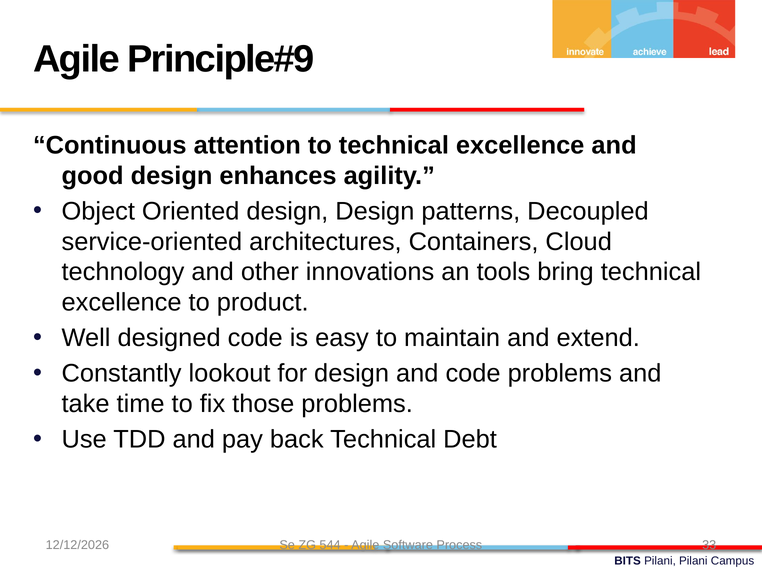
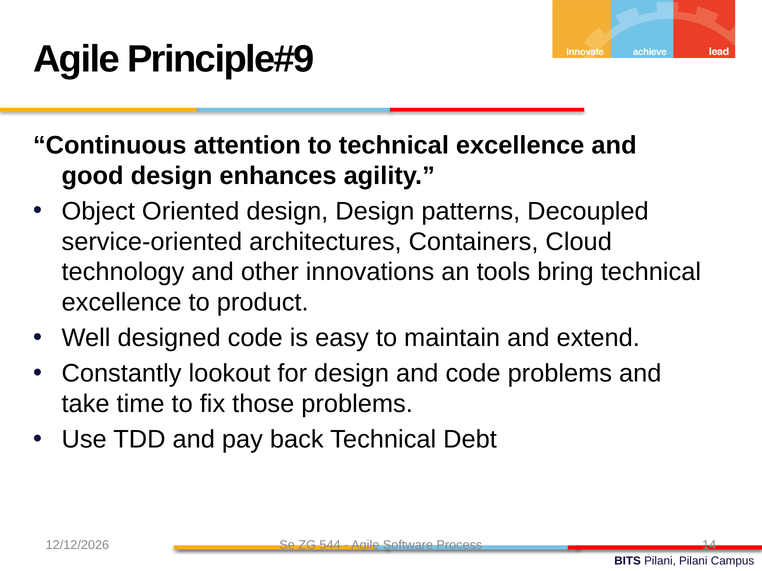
33: 33 -> 14 (709, 546)
